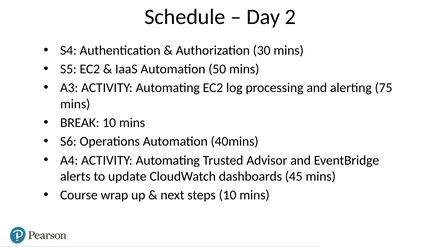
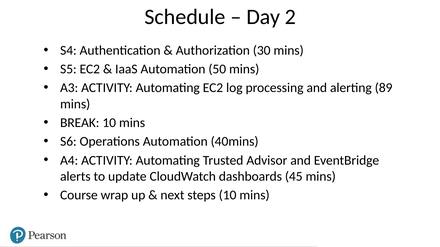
75: 75 -> 89 (384, 88)
